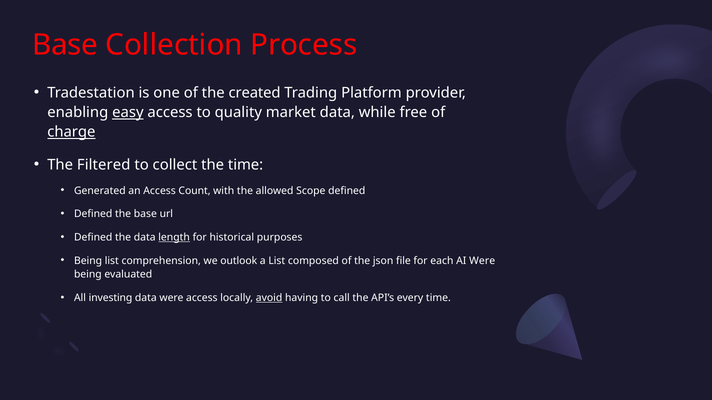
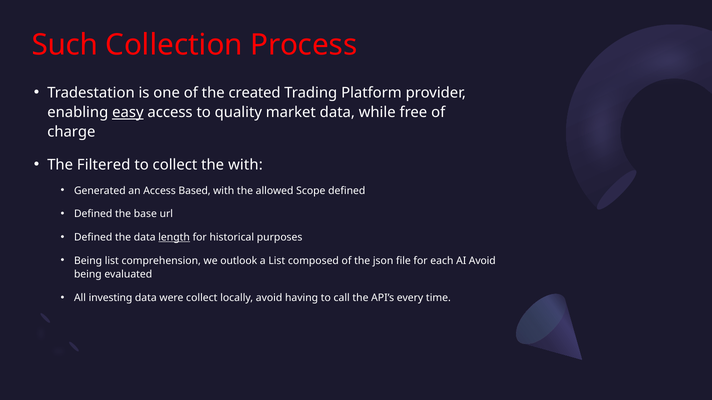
Base: Base -> Such (65, 45)
charge underline: present -> none (71, 132)
the time: time -> with (245, 165)
Count: Count -> Based (195, 191)
AI Were: Were -> Avoid (482, 261)
were access: access -> collect (202, 298)
avoid underline: present -> none (269, 298)
